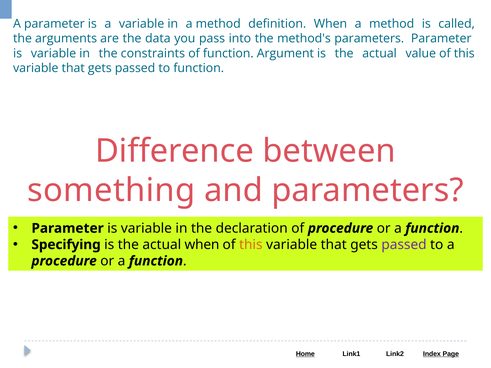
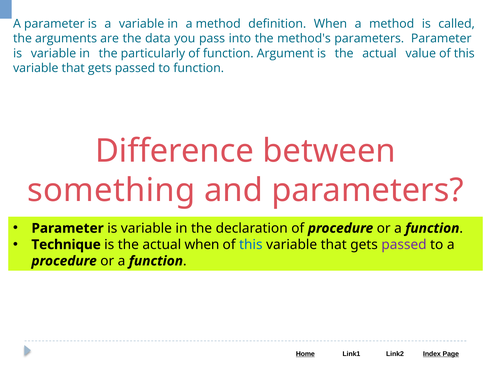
constraints: constraints -> particularly (153, 53)
Specifying: Specifying -> Technique (66, 245)
this colour: orange -> blue (251, 245)
